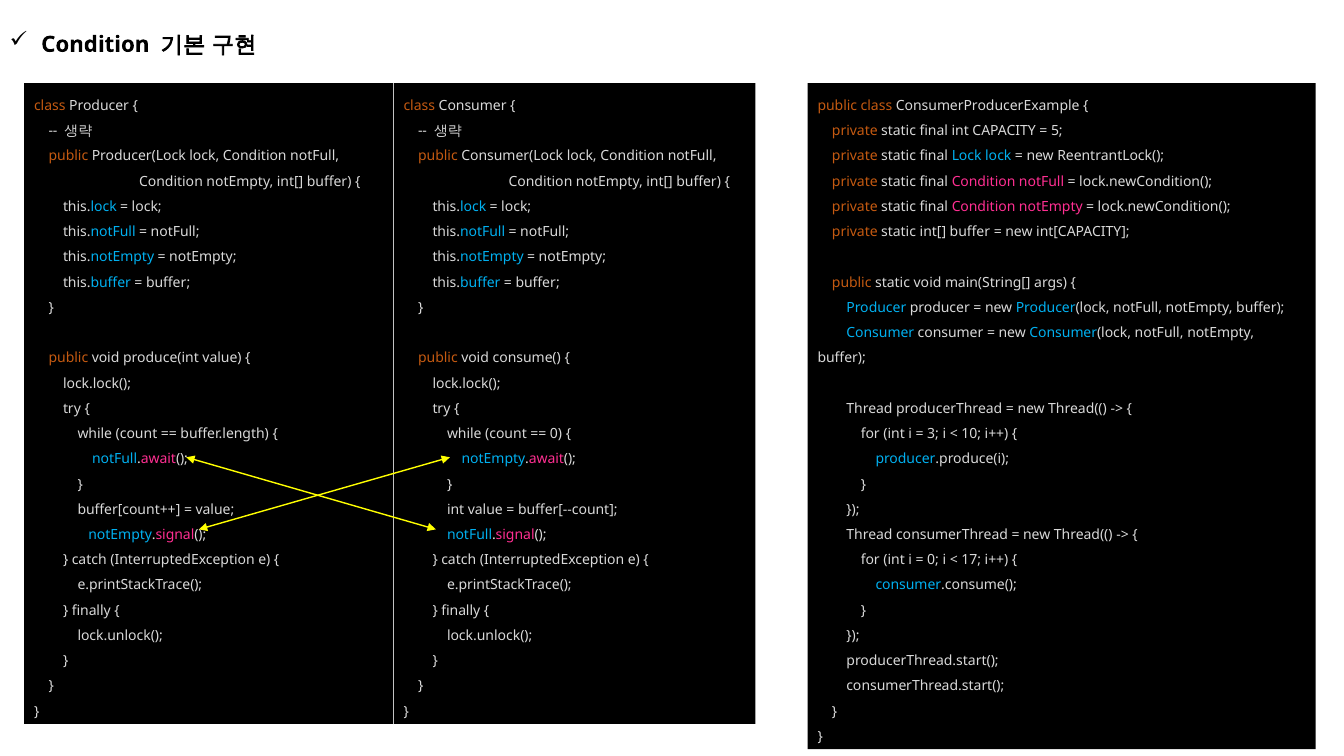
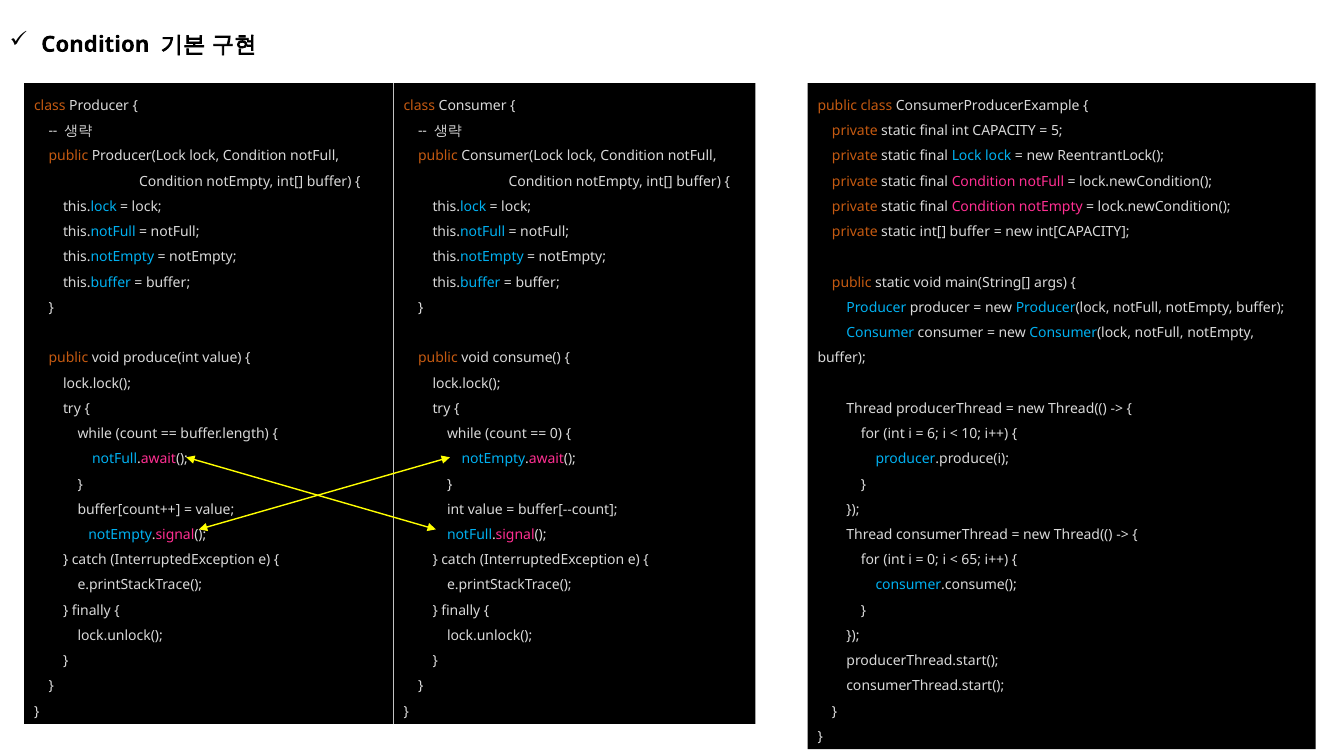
3: 3 -> 6 (933, 434)
17: 17 -> 65 (971, 560)
